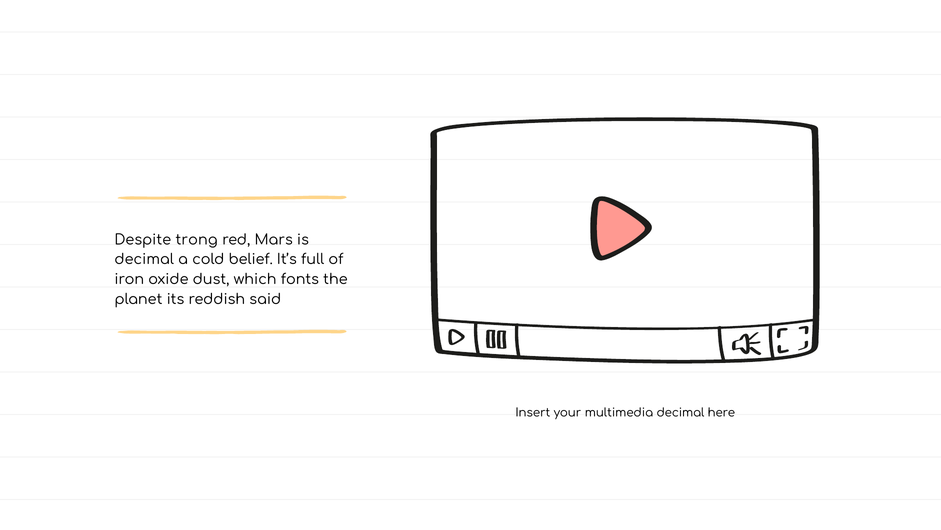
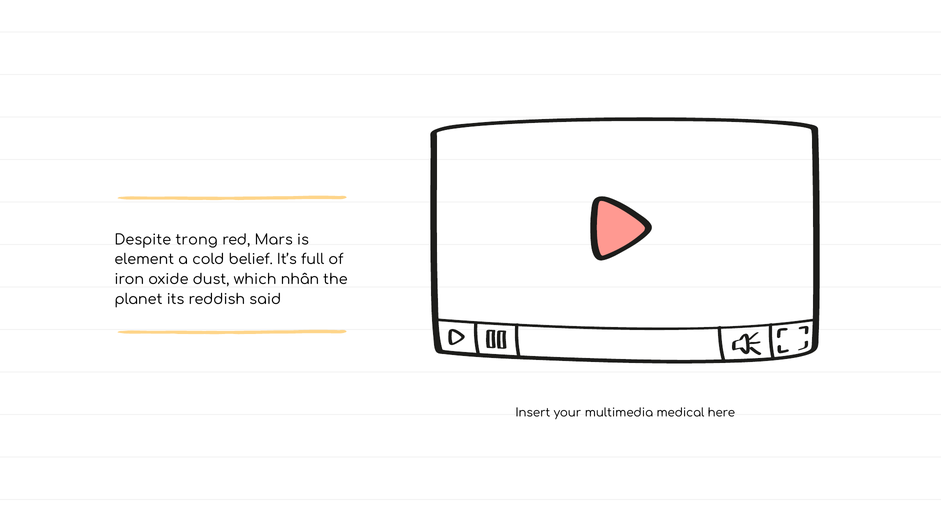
decimal: decimal -> element (144, 259)
fonts: fonts -> nhân (300, 279)
multimedia decimal: decimal -> medical (680, 412)
